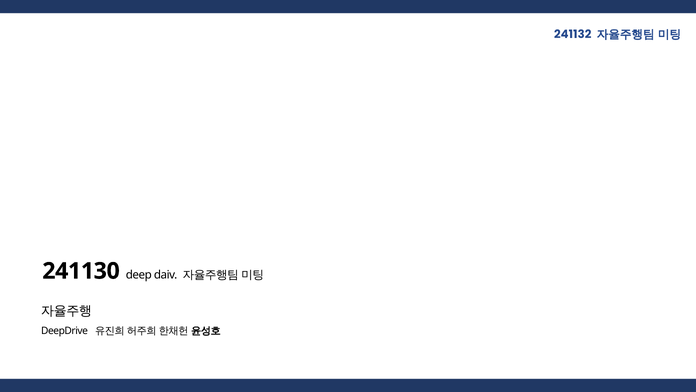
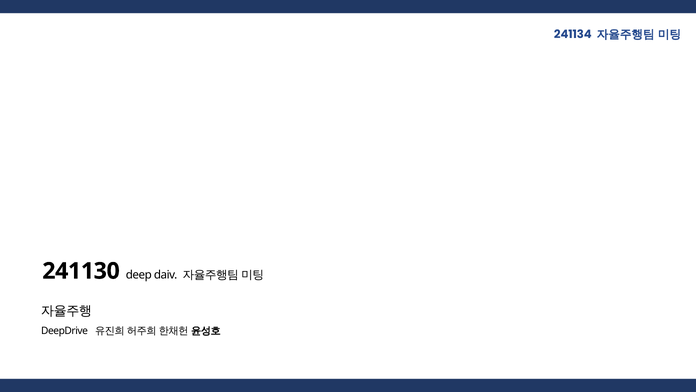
241132: 241132 -> 241134 (573, 34)
